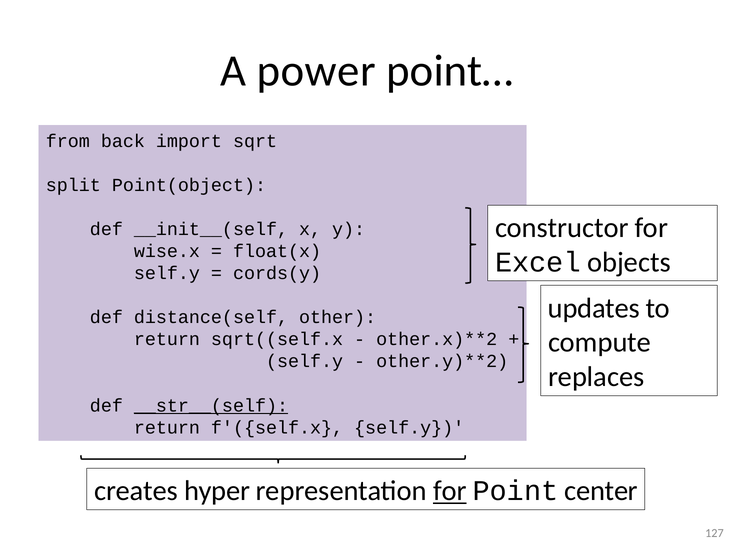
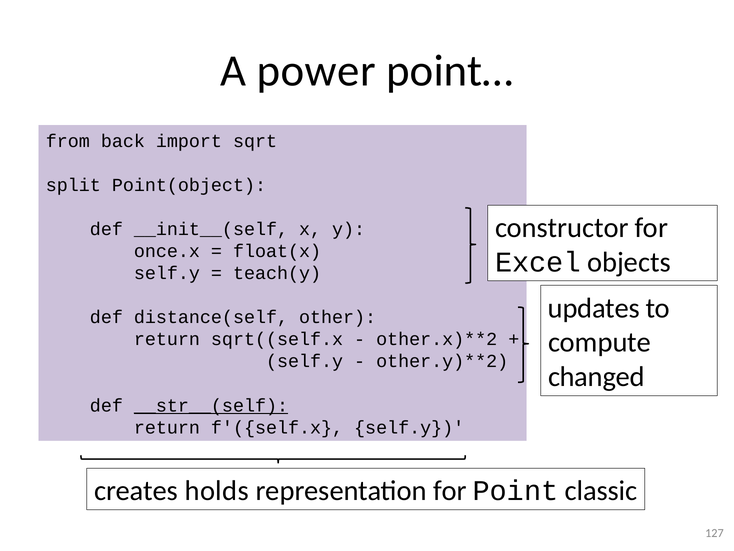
wise.x: wise.x -> once.x (167, 251)
cords(y: cords(y -> teach(y (277, 273)
replaces: replaces -> changed (596, 376)
hyper: hyper -> holds (217, 490)
for underline: present -> none (450, 490)
center: center -> classic (601, 490)
